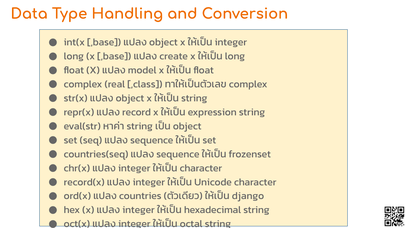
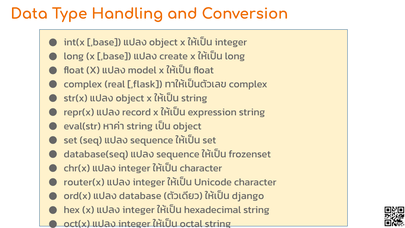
,class: ,class -> ,flask (145, 84)
countries(seq: countries(seq -> database(seq (96, 154)
record(x: record(x -> router(x (84, 182)
countries: countries -> database (140, 196)
